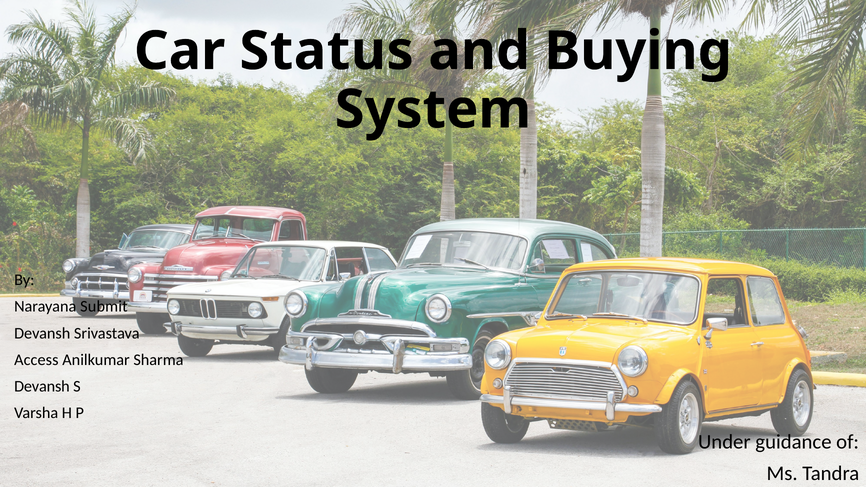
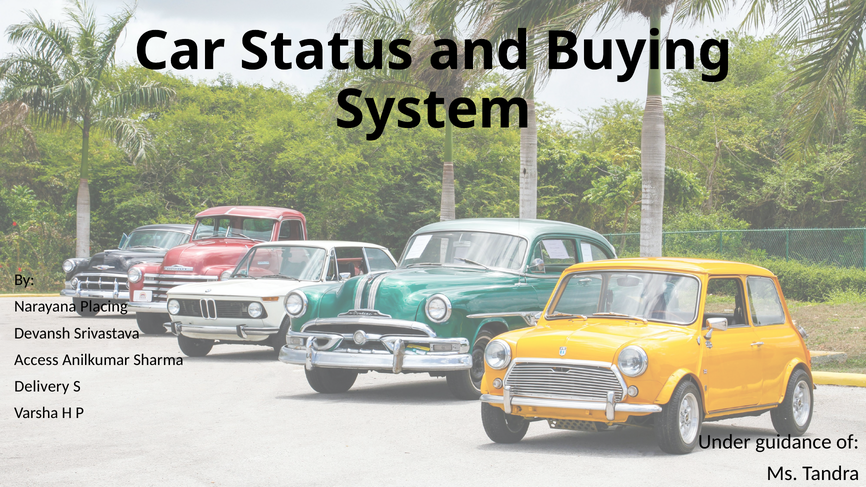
Submit: Submit -> Placing (104, 307)
Devansh: Devansh -> Delivery (42, 386)
